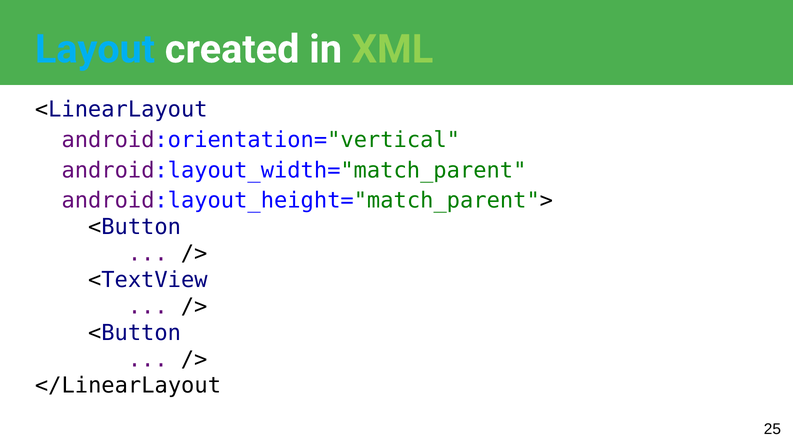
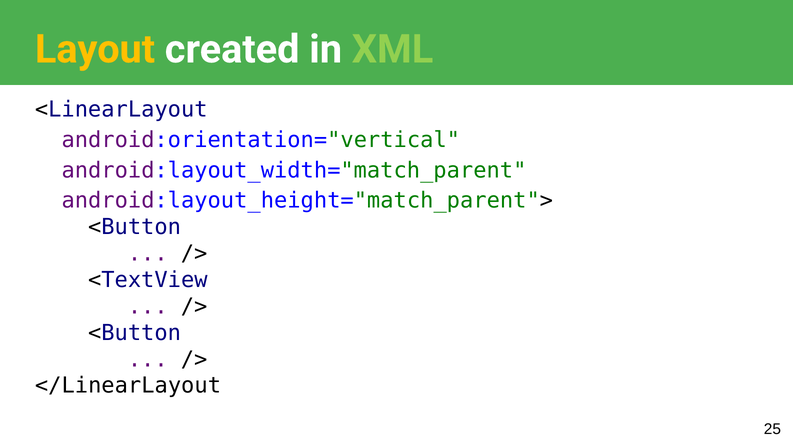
Layout colour: light blue -> yellow (95, 49)
